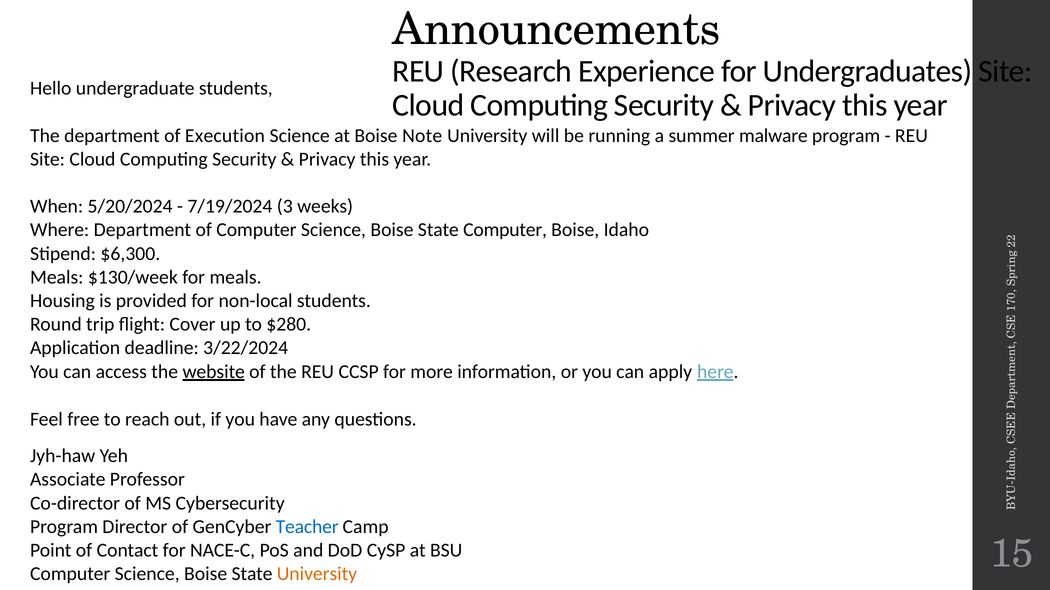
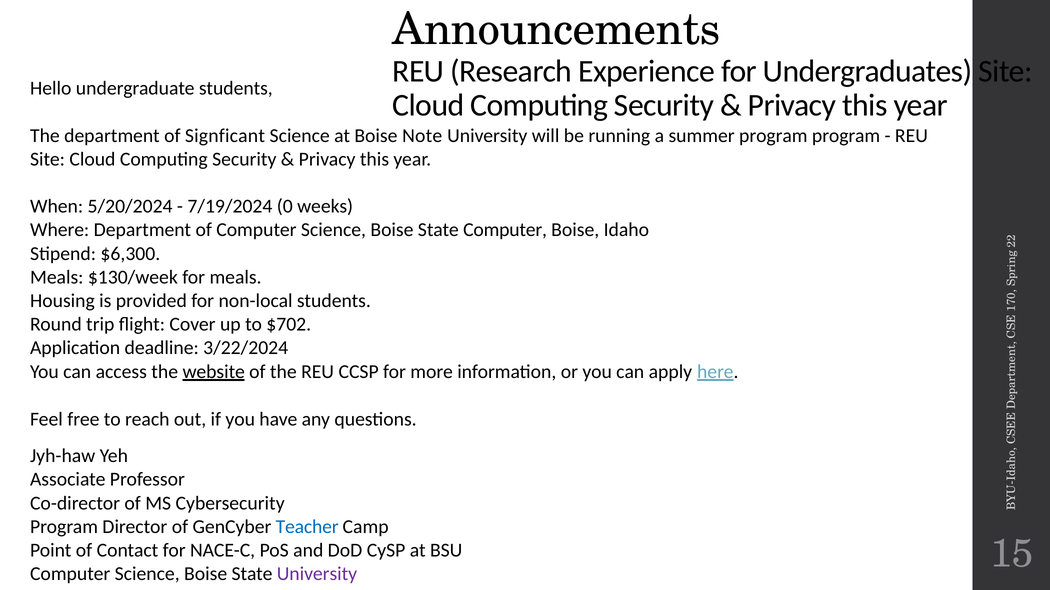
Execution: Execution -> Signficant (225, 136)
summer malware: malware -> program (773, 136)
7/19/2024 3: 3 -> 0 (285, 207)
$280: $280 -> $702 (289, 325)
University colour: orange -> purple (317, 575)
